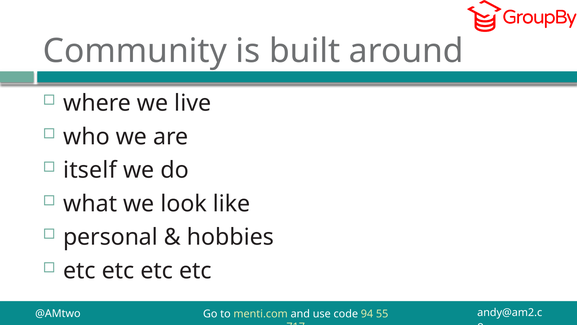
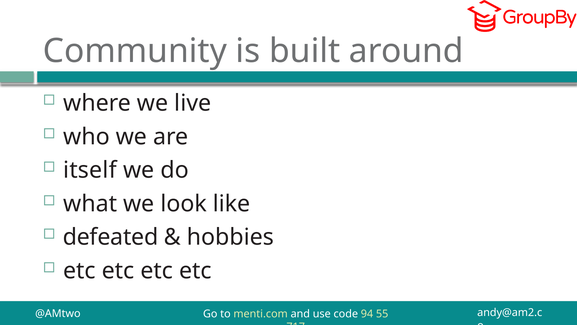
personal: personal -> defeated (111, 237)
